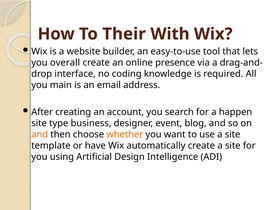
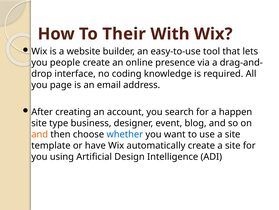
overall: overall -> people (65, 62)
main: main -> page (61, 85)
whether colour: orange -> blue (125, 134)
